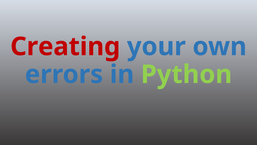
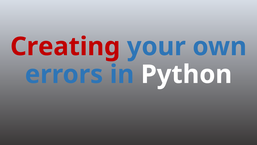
Python colour: light green -> white (186, 74)
